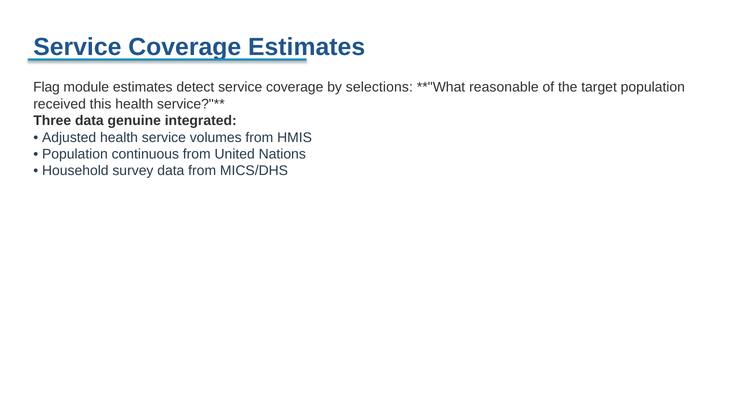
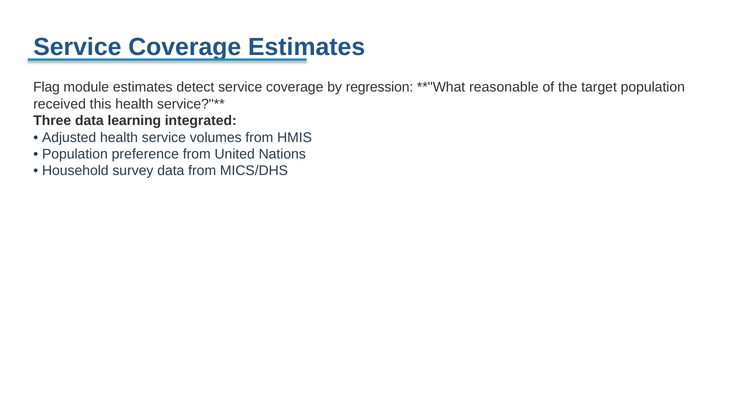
selections: selections -> regression (380, 87)
genuine: genuine -> learning (134, 121)
continuous: continuous -> preference (145, 154)
